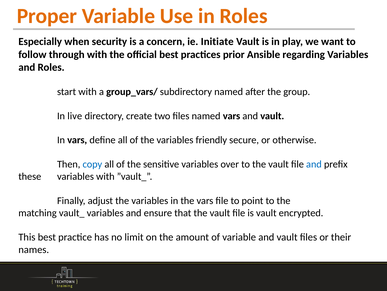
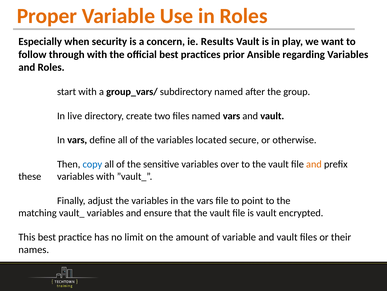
Initiate: Initiate -> Results (217, 41)
friendly: friendly -> located (211, 140)
and colour: blue -> orange (314, 164)
